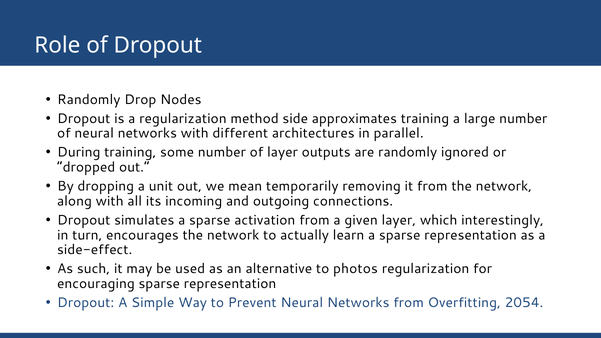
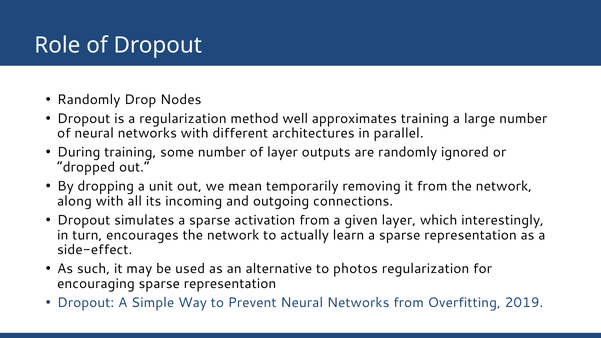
side: side -> well (295, 119)
2054: 2054 -> 2019 (524, 303)
